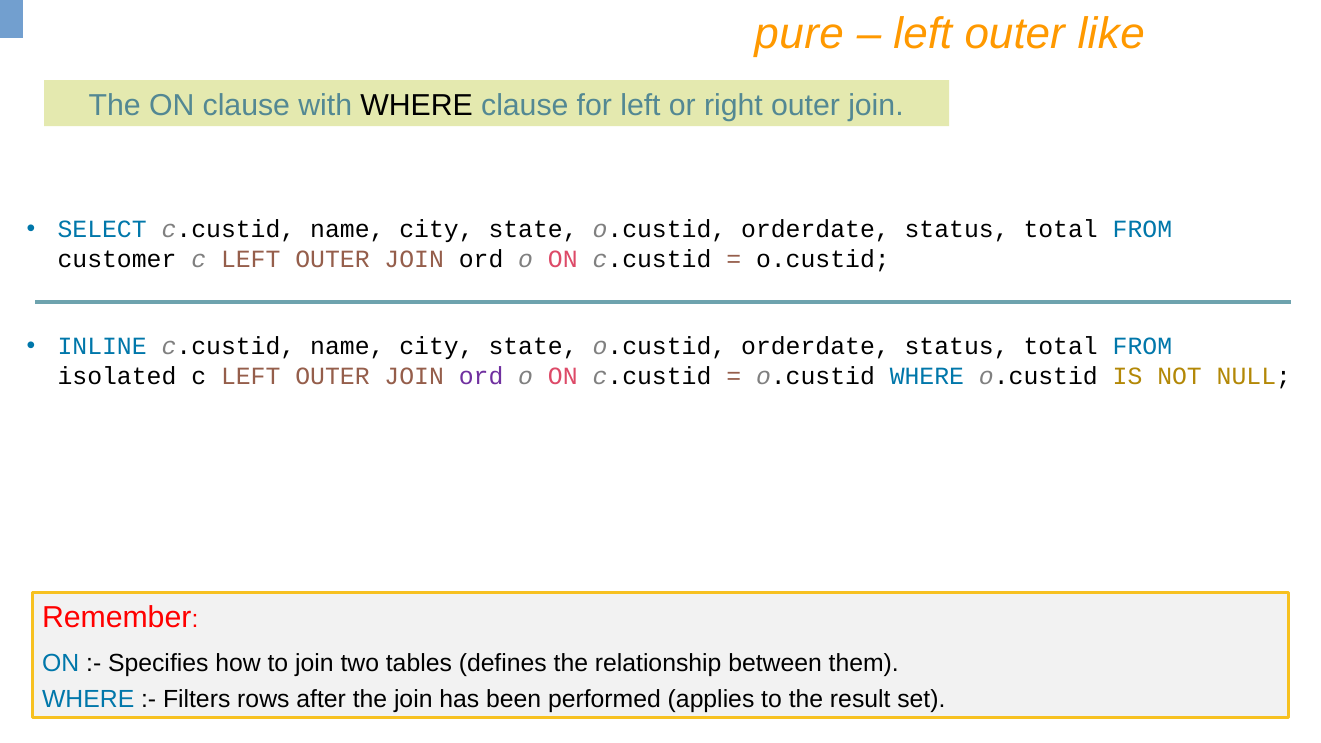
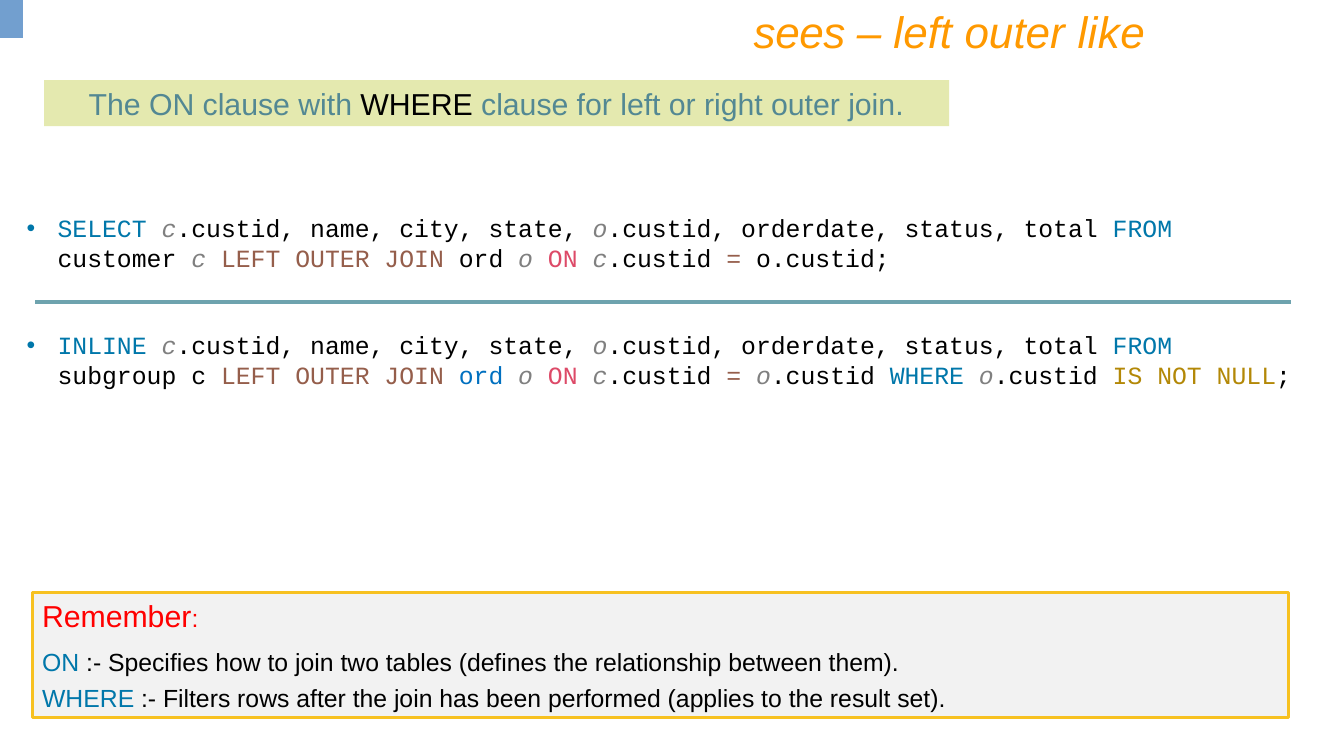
pure: pure -> sees (800, 34)
isolated: isolated -> subgroup (117, 376)
ord colour: purple -> blue (481, 376)
